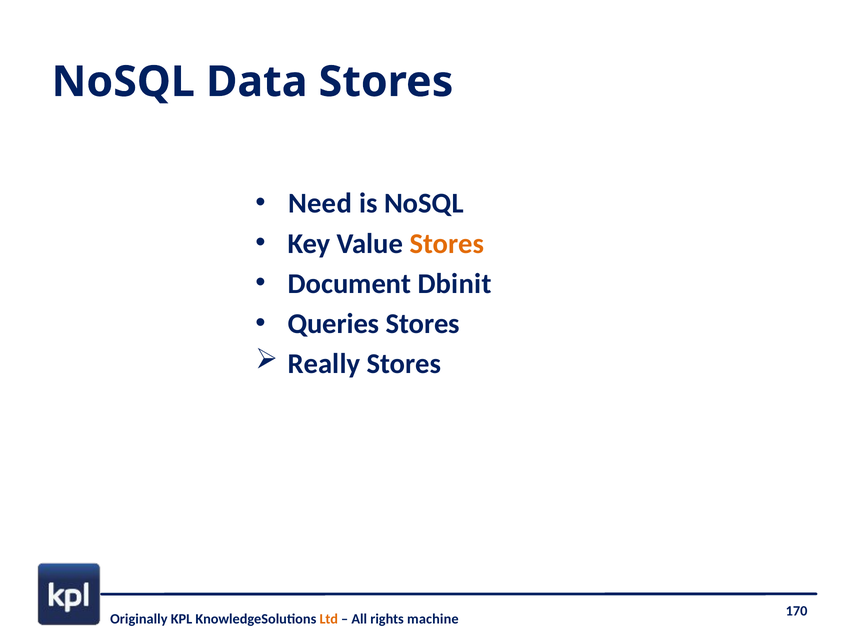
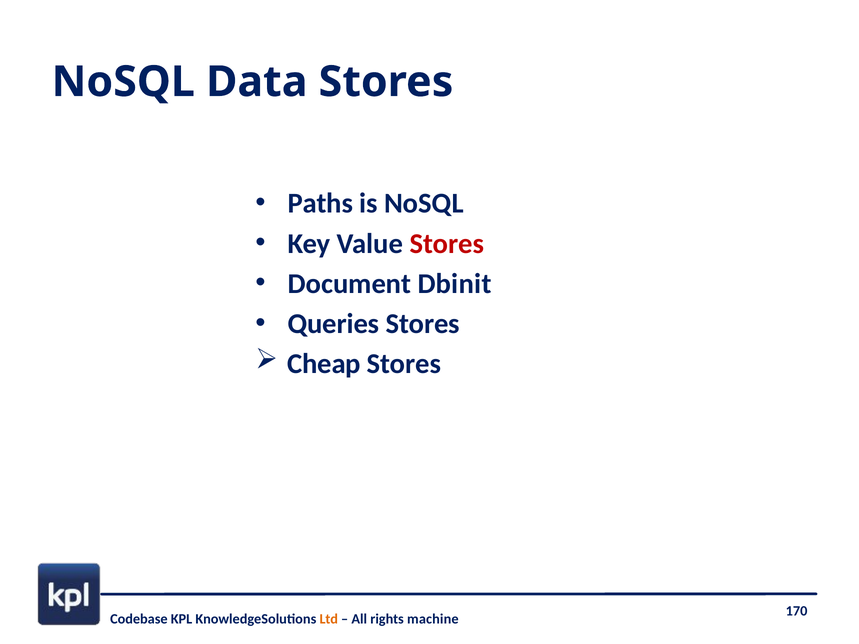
Need: Need -> Paths (320, 204)
Stores colour: orange -> red (447, 244)
Really: Really -> Cheap (324, 364)
Originally: Originally -> Codebase (139, 619)
